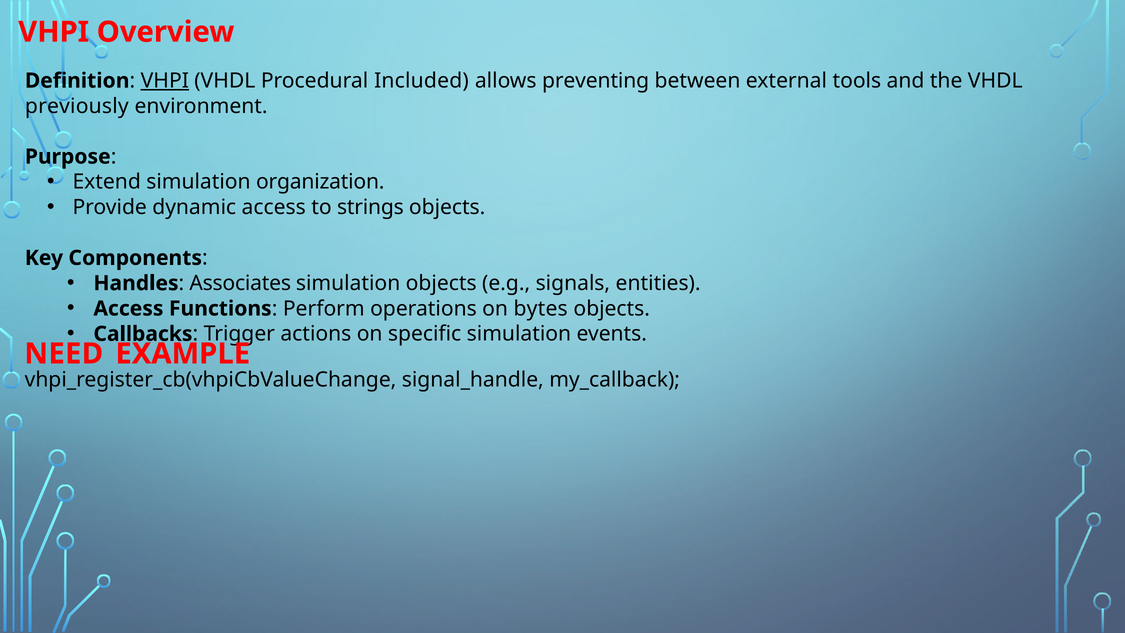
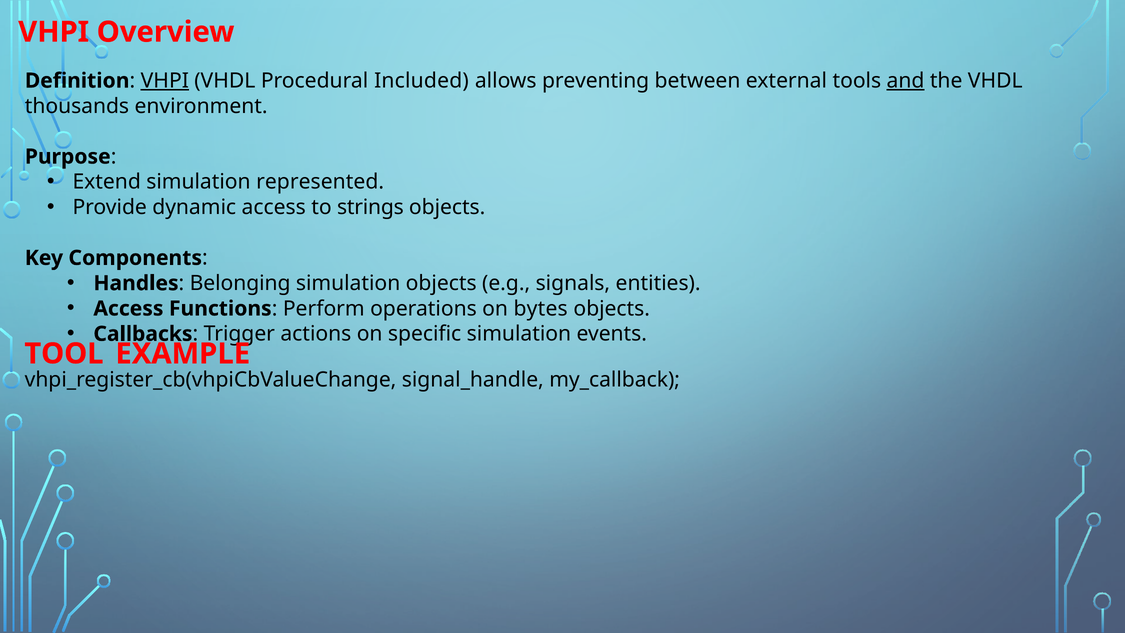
and underline: none -> present (906, 81)
previously: previously -> thousands (77, 106)
organization: organization -> represented (320, 182)
Associates: Associates -> Belonging (240, 283)
NEED: NEED -> TOOL (64, 354)
